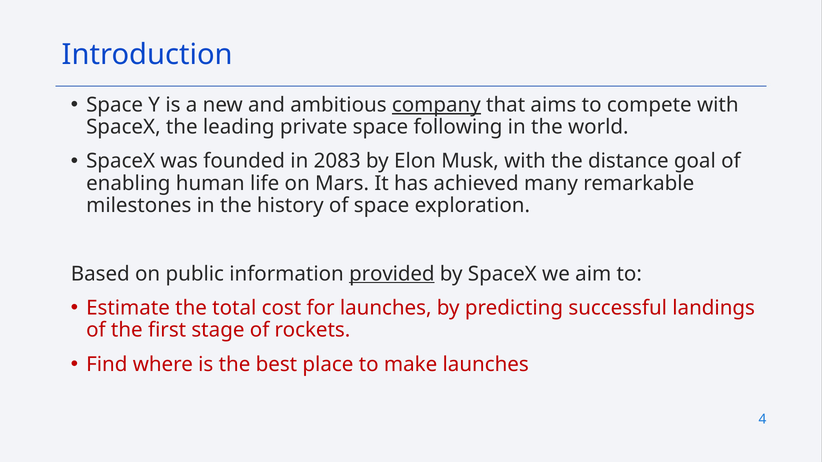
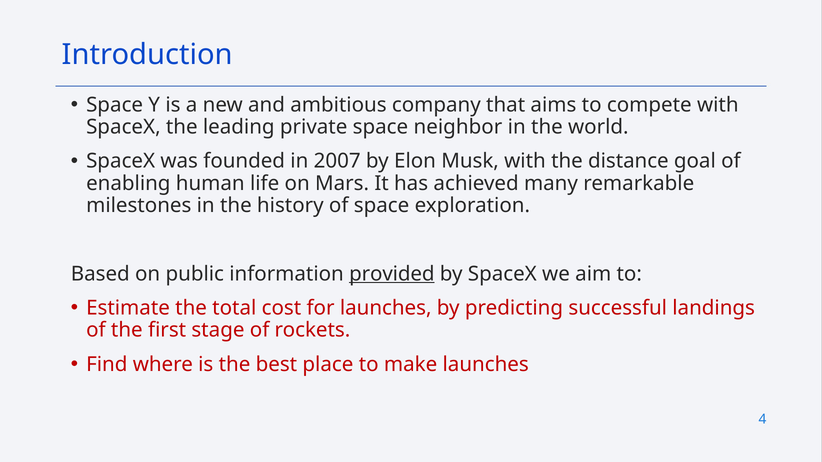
company underline: present -> none (436, 105)
following: following -> neighbor (458, 127)
2083: 2083 -> 2007 (337, 161)
